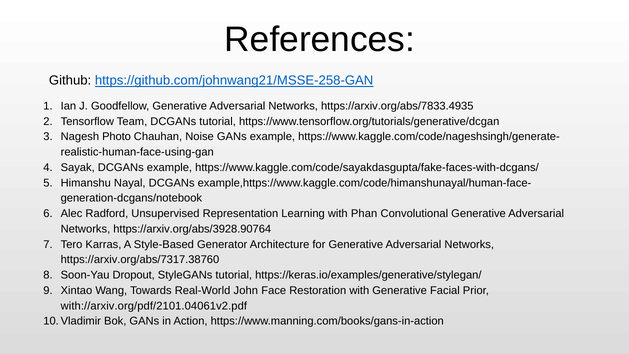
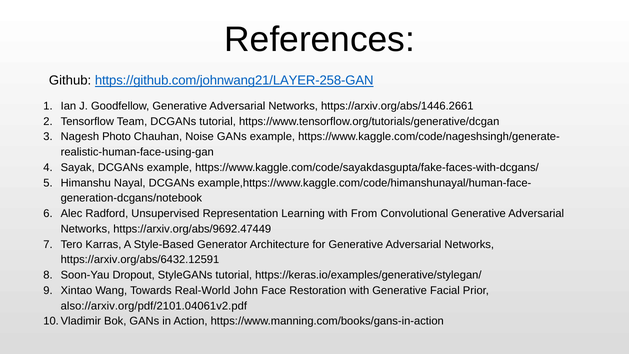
https://github.com/johnwang21/MSSE-258-GAN: https://github.com/johnwang21/MSSE-258-GAN -> https://github.com/johnwang21/LAYER-258-GAN (234, 81)
https://arxiv.org/abs/7833.4935: https://arxiv.org/abs/7833.4935 -> https://arxiv.org/abs/1446.2661 (397, 106)
Phan: Phan -> From (364, 214)
https://arxiv.org/abs/3928.90764: https://arxiv.org/abs/3928.90764 -> https://arxiv.org/abs/9692.47449 (192, 229)
https://arxiv.org/abs/7317.38760: https://arxiv.org/abs/7317.38760 -> https://arxiv.org/abs/6432.12591 (140, 260)
with://arxiv.org/pdf/2101.04061v2.pdf: with://arxiv.org/pdf/2101.04061v2.pdf -> also://arxiv.org/pdf/2101.04061v2.pdf (154, 306)
